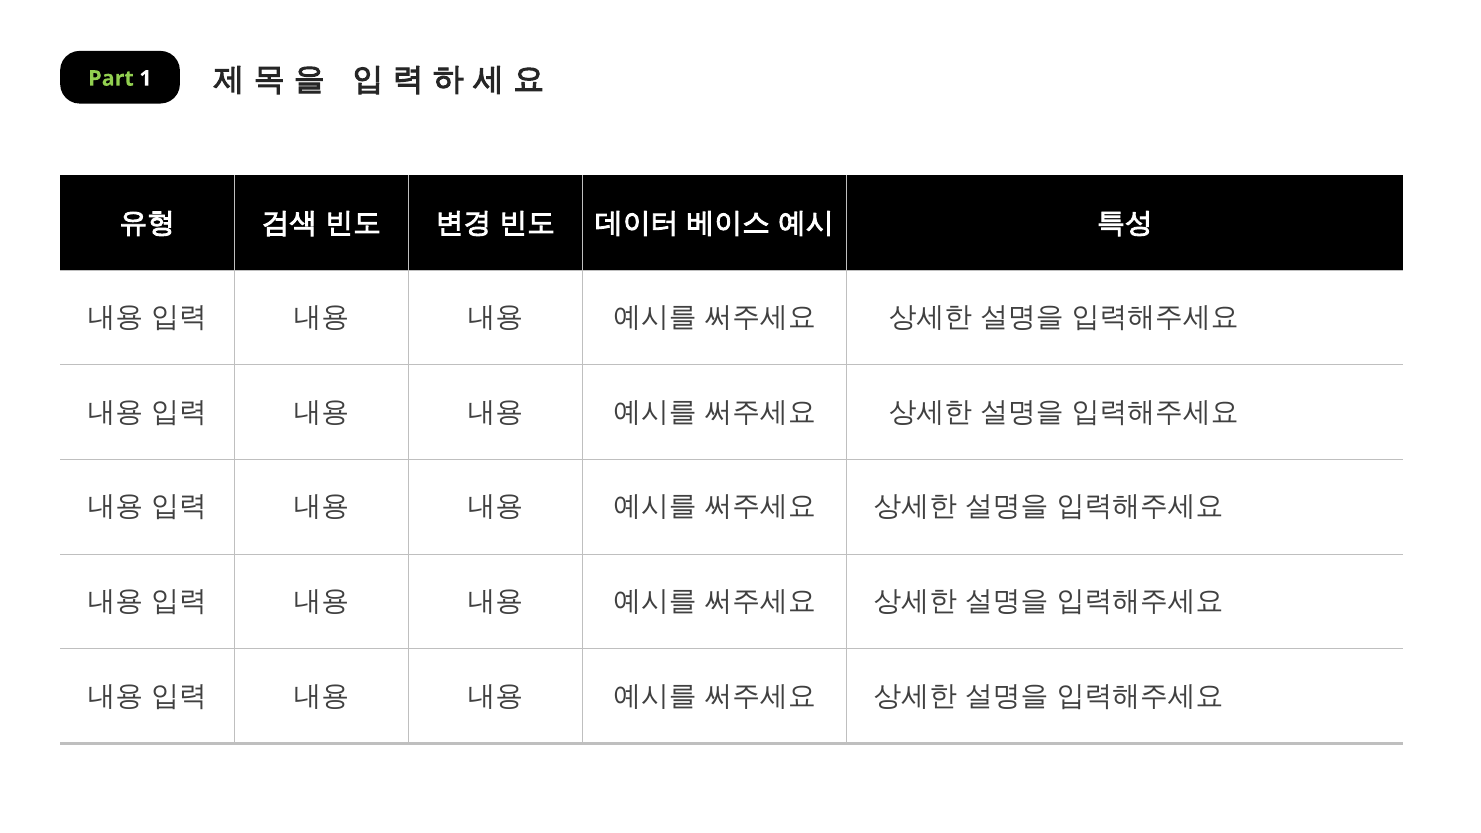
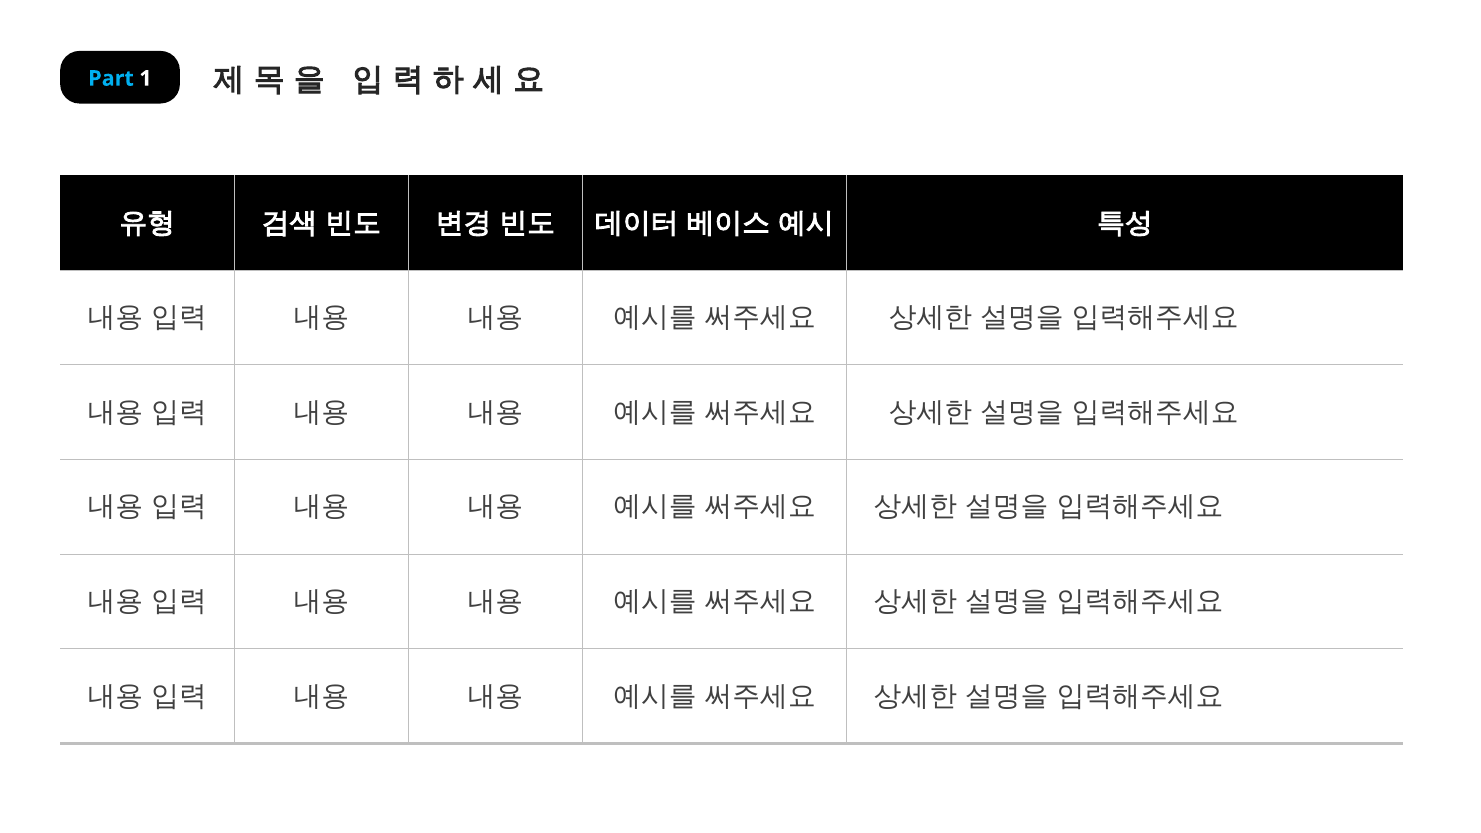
Part colour: light green -> light blue (111, 79)
